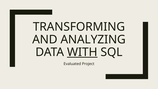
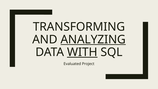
ANALYZING underline: none -> present (93, 39)
